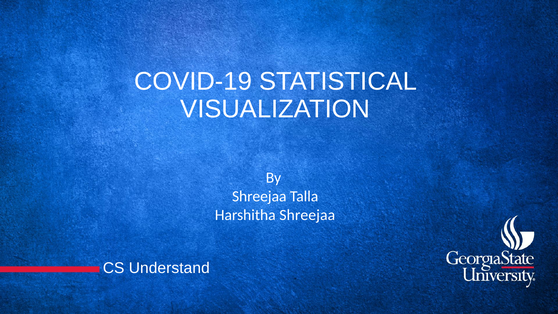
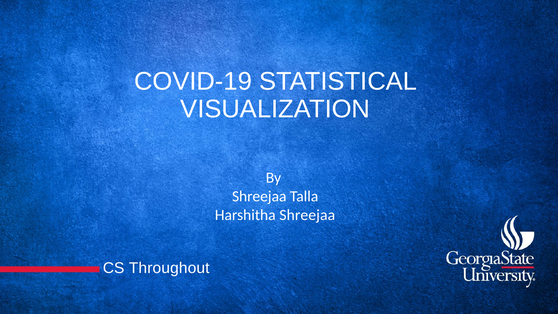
Understand: Understand -> Throughout (169, 268)
